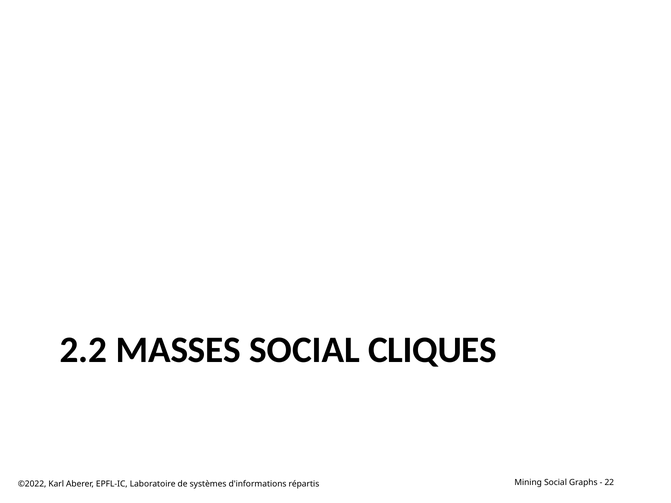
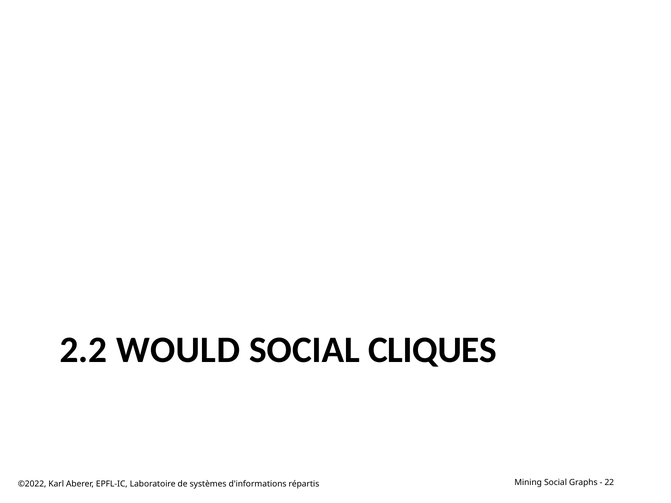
MASSES: MASSES -> WOULD (178, 350)
